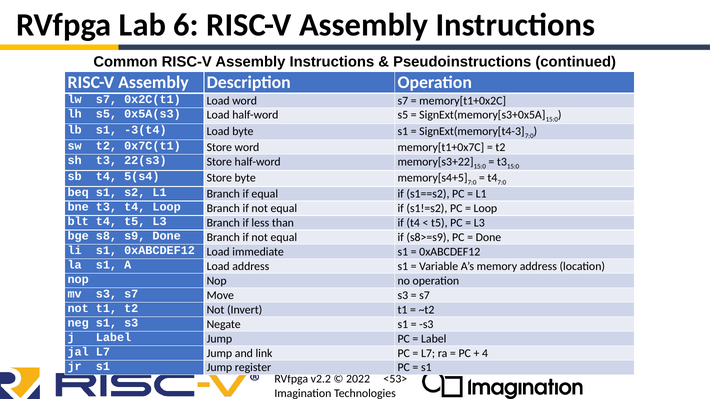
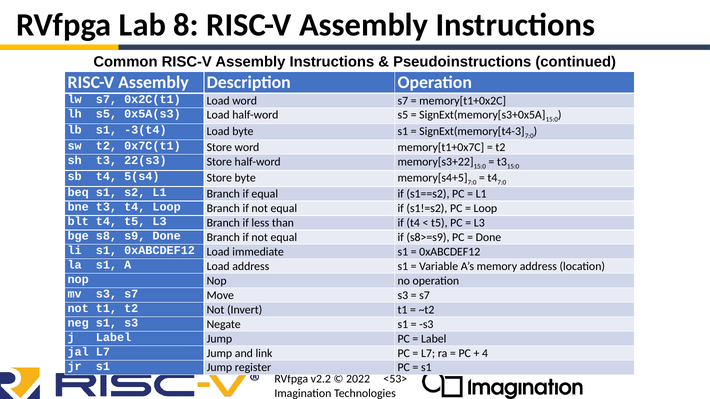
6: 6 -> 8 (186, 25)
